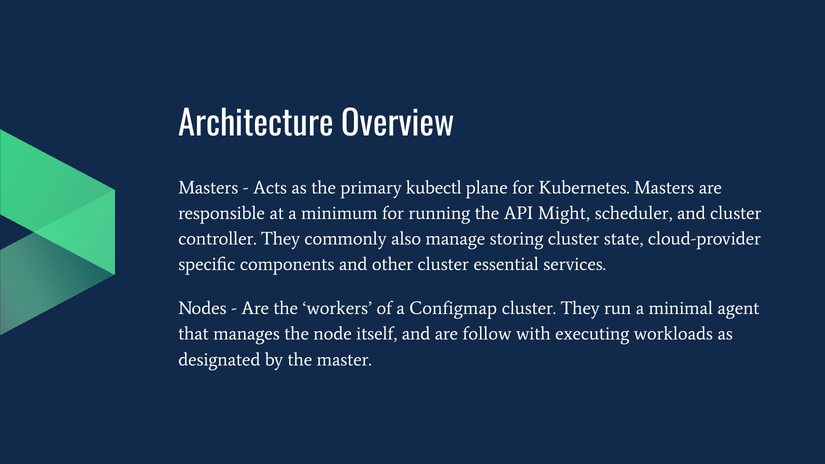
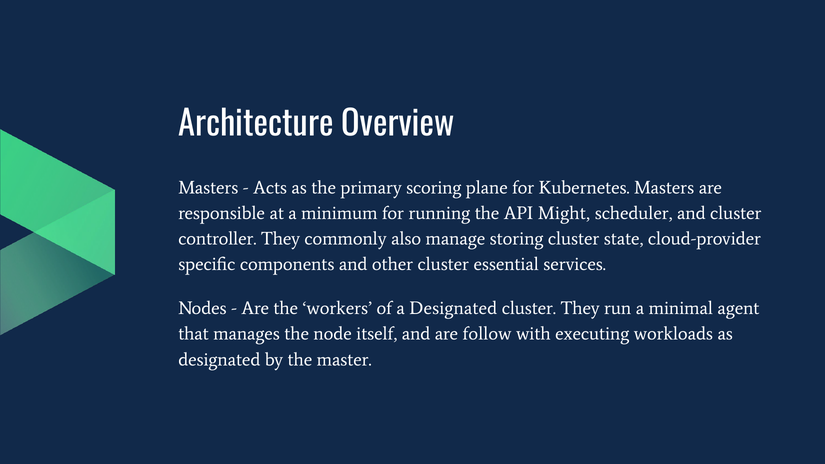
kubectl: kubectl -> scoring (434, 188)
a Configmap: Configmap -> Designated (453, 308)
